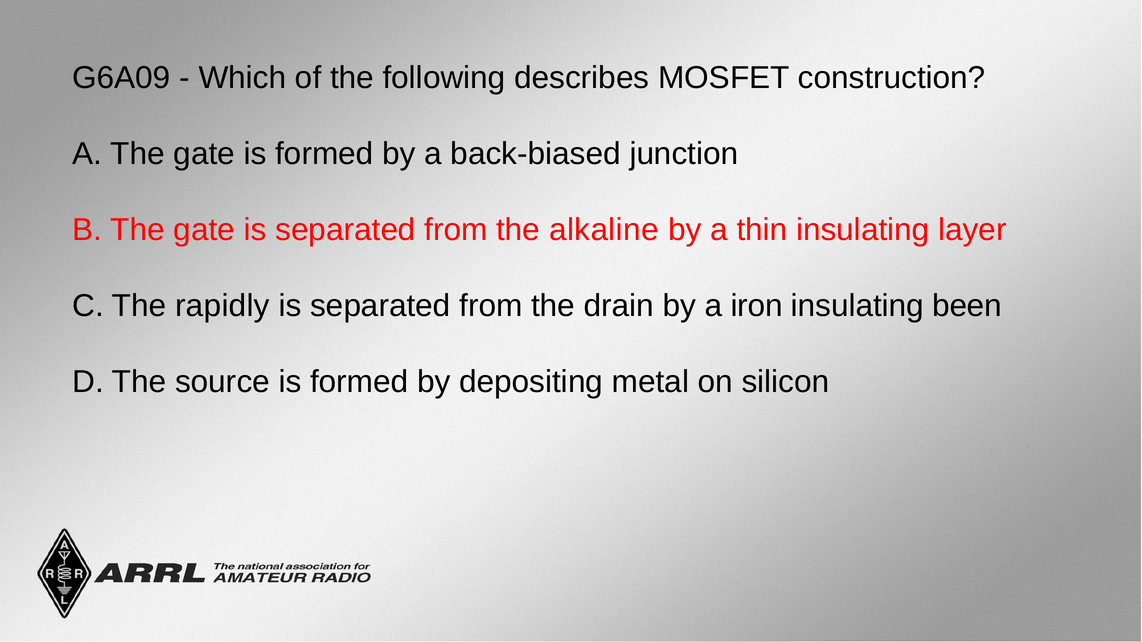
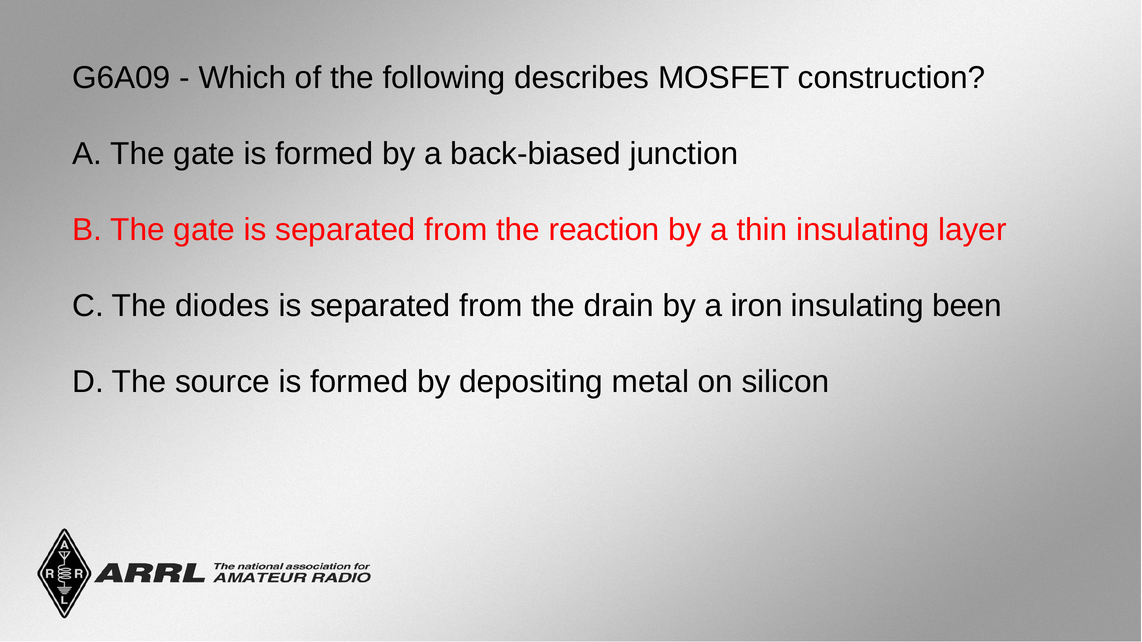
alkaline: alkaline -> reaction (604, 230)
rapidly: rapidly -> diodes (222, 306)
